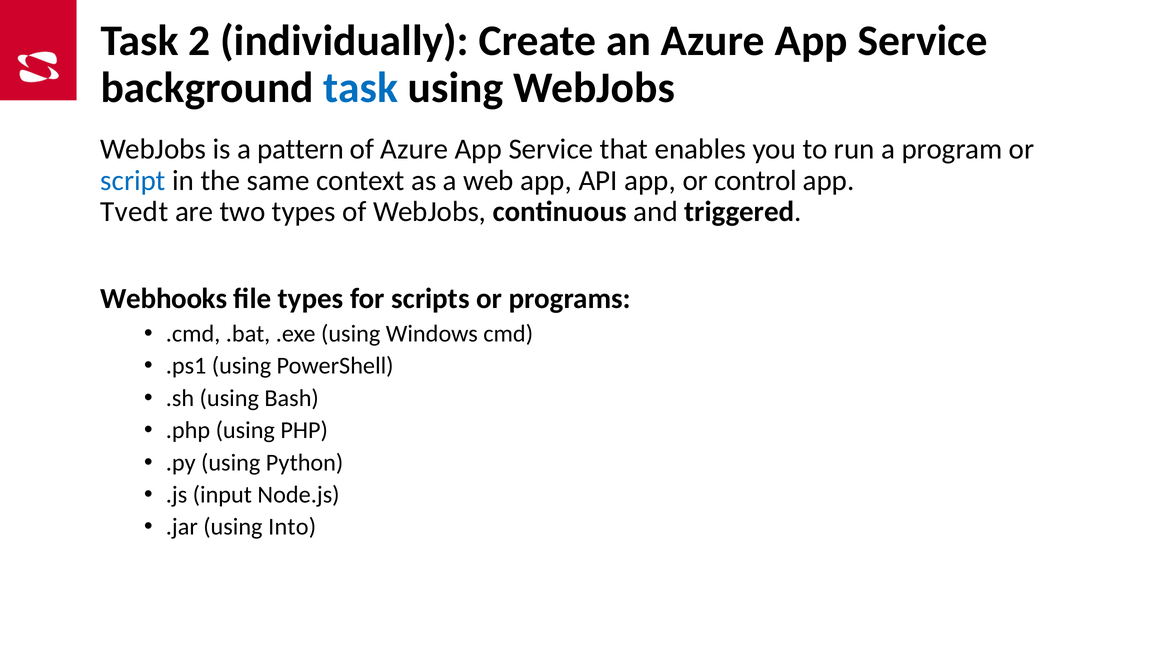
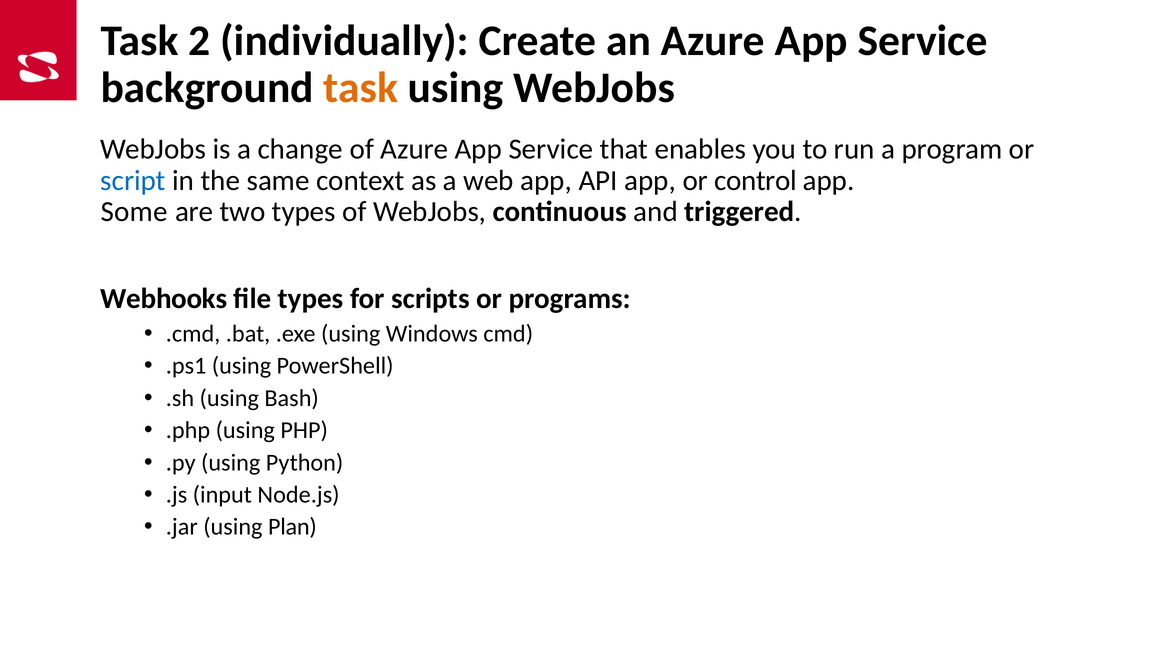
task colour: blue -> orange (361, 88)
pattern: pattern -> change (300, 149)
Tvedt: Tvedt -> Some (134, 212)
Into: Into -> Plan (292, 527)
